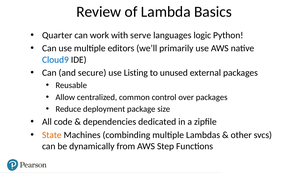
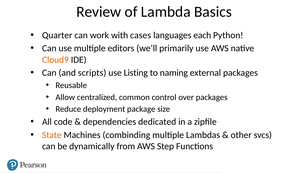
serve: serve -> cases (141, 35)
logic: logic -> each (202, 35)
Cloud9 colour: blue -> orange (55, 60)
secure: secure -> scripts (92, 73)
unused: unused -> naming (174, 73)
